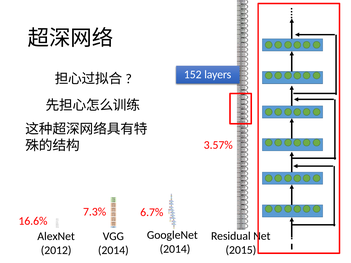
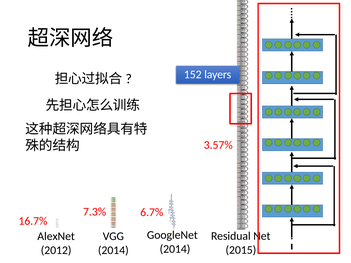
16.6%: 16.6% -> 16.7% (33, 221)
